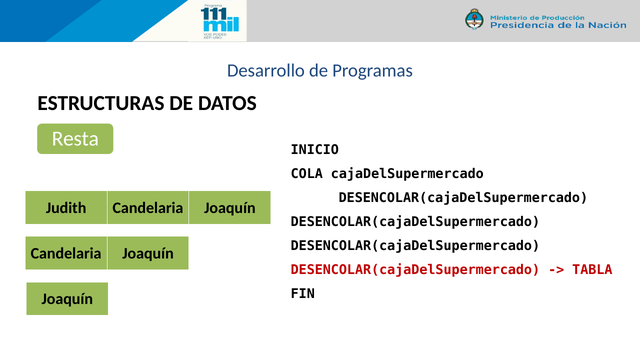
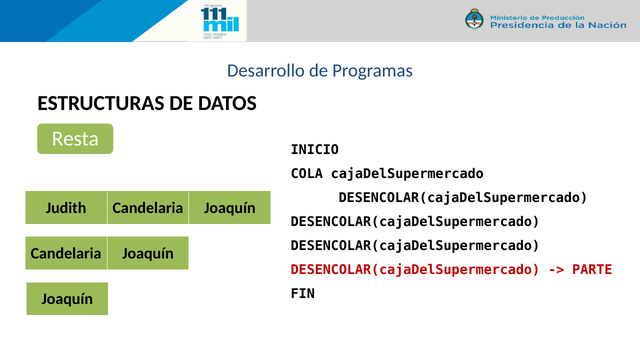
TABLA: TABLA -> PARTE (592, 270)
